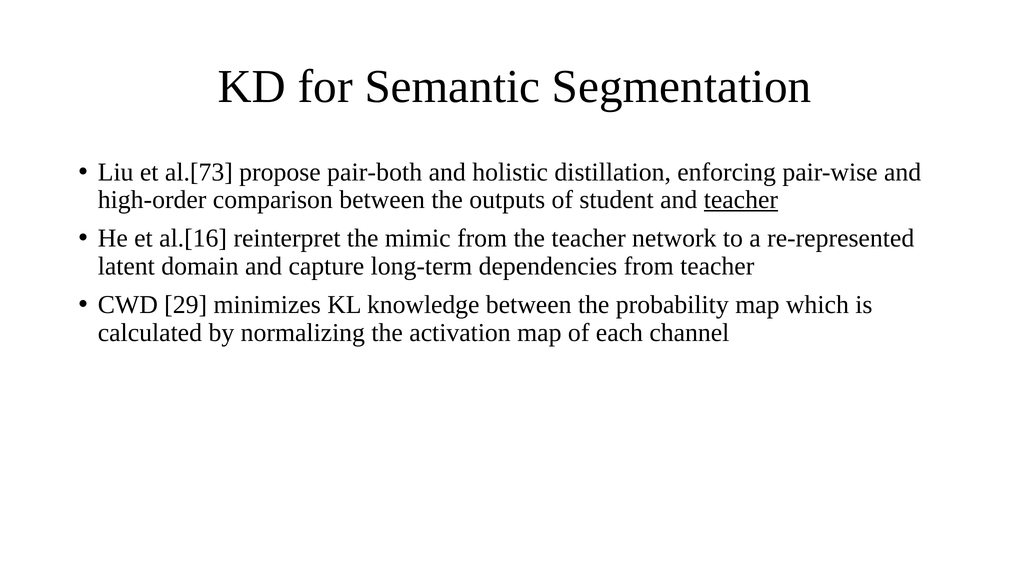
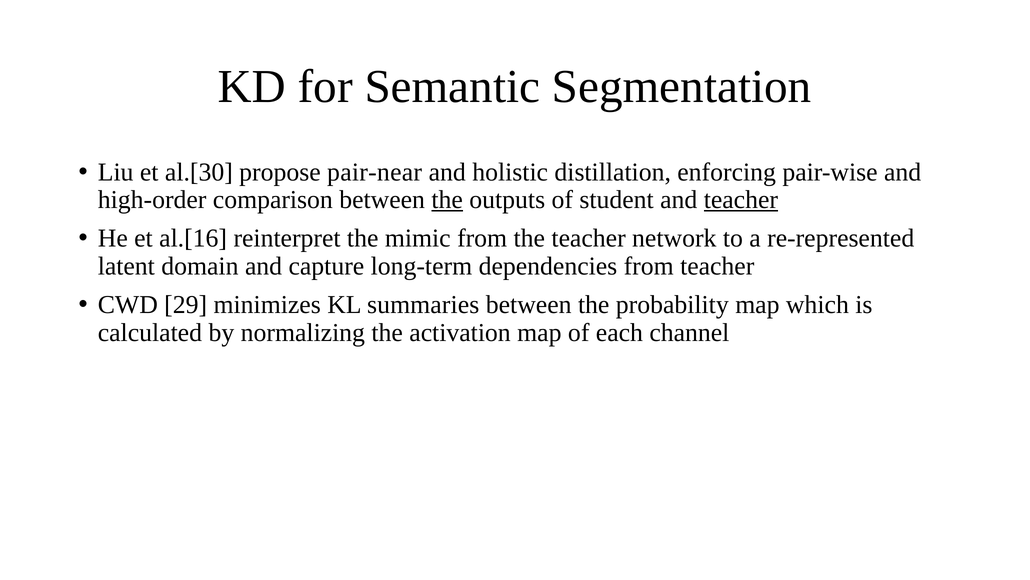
al.[73: al.[73 -> al.[30 (199, 172)
pair-both: pair-both -> pair-near (375, 172)
the underline: none -> present (447, 200)
knowledge: knowledge -> summaries (423, 305)
